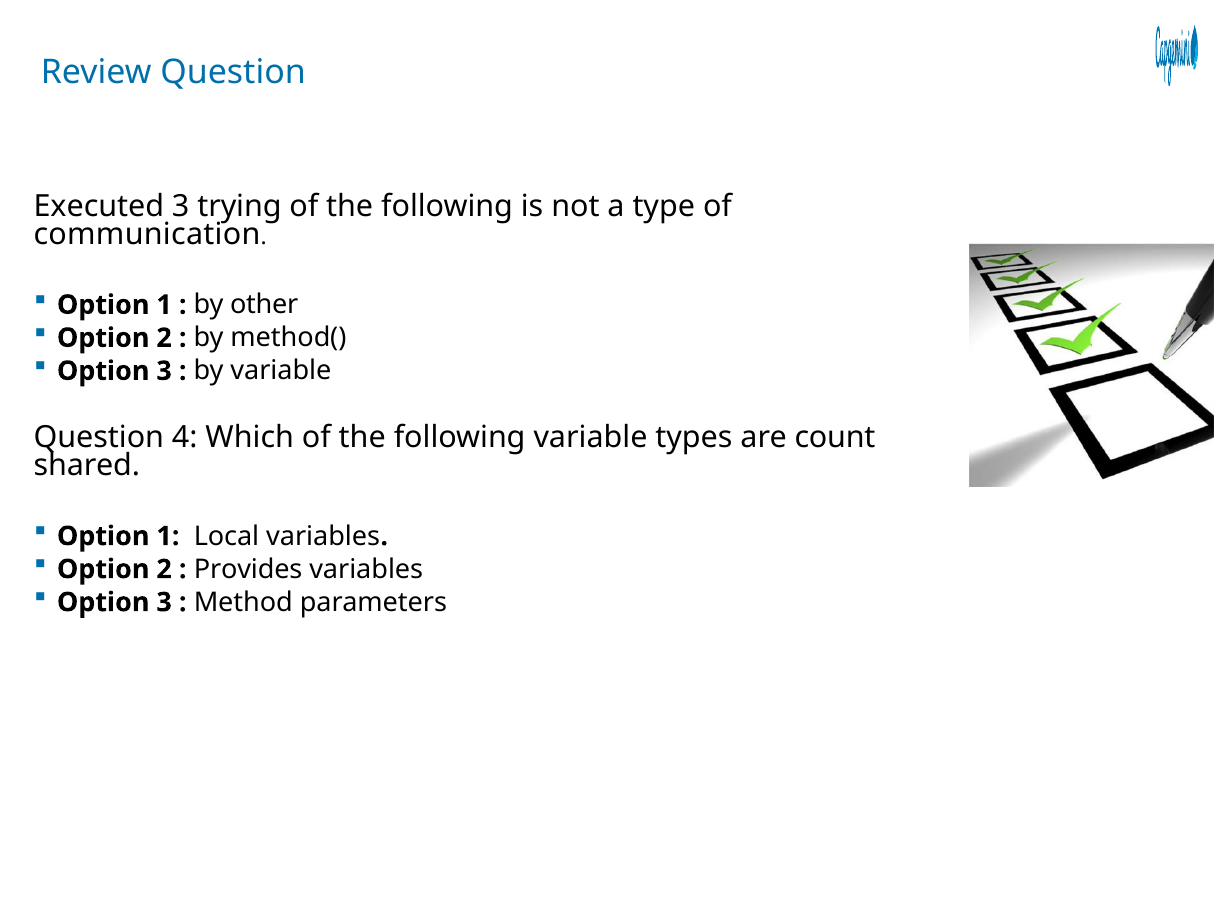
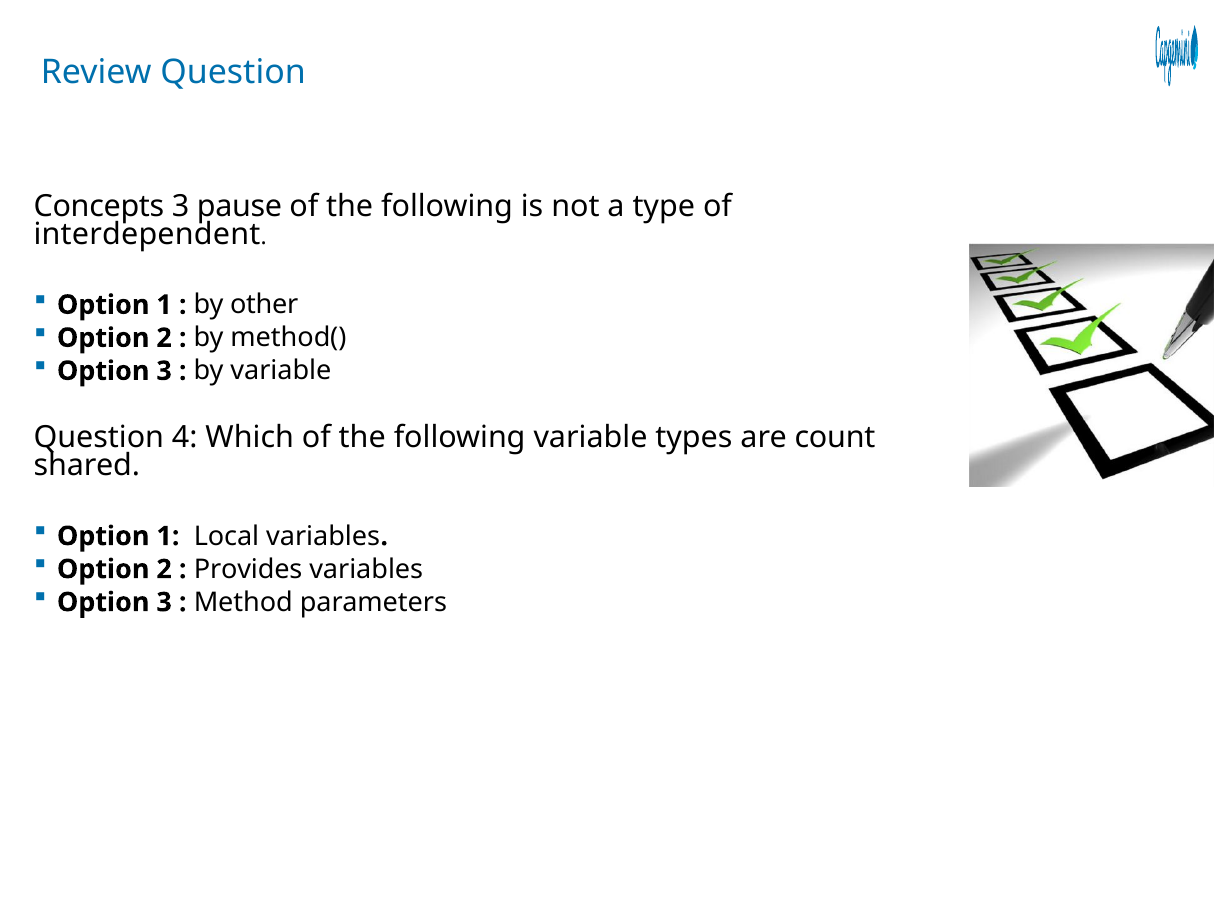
Executed: Executed -> Concepts (99, 207)
trying: trying -> pause (240, 207)
communication: communication -> interdependent (147, 234)
